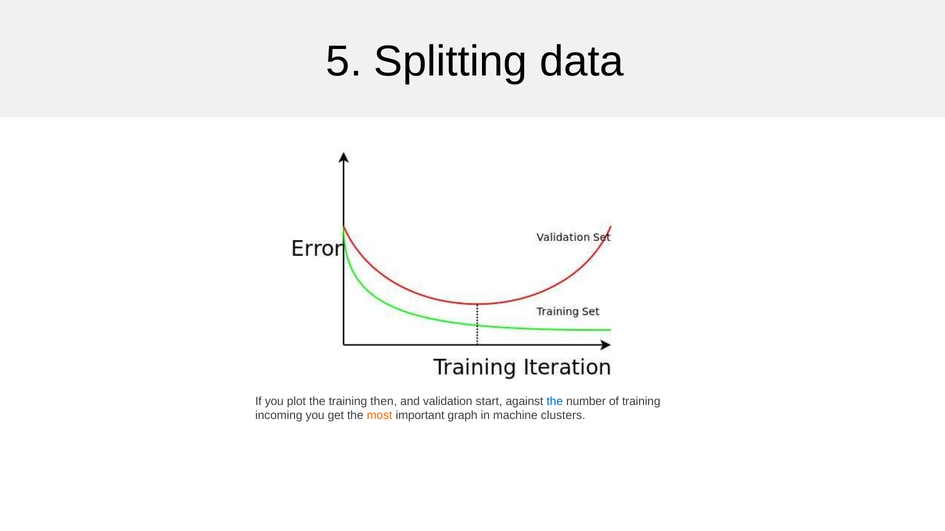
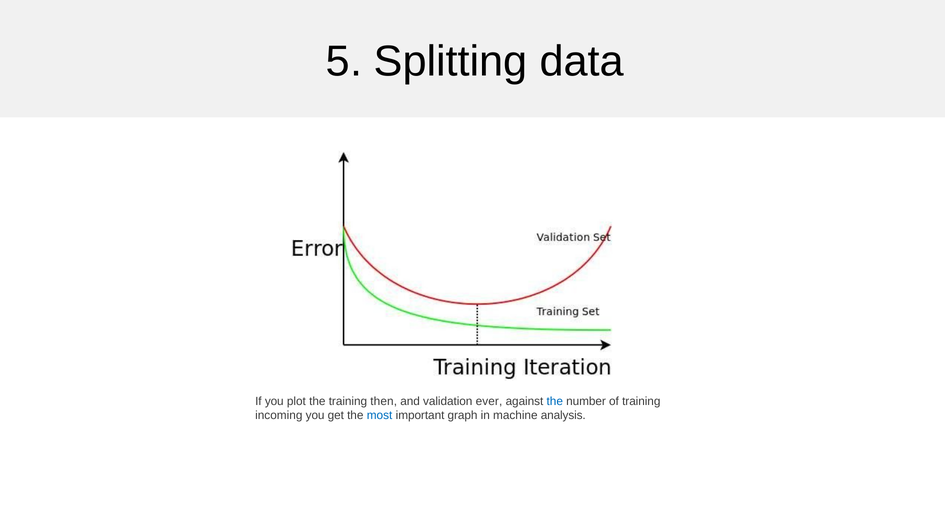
start: start -> ever (489, 402)
most colour: orange -> blue (380, 416)
clusters: clusters -> analysis (563, 416)
